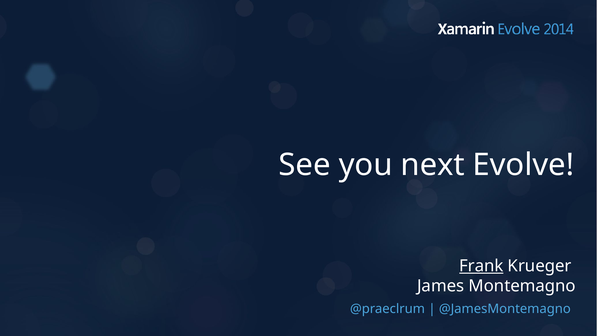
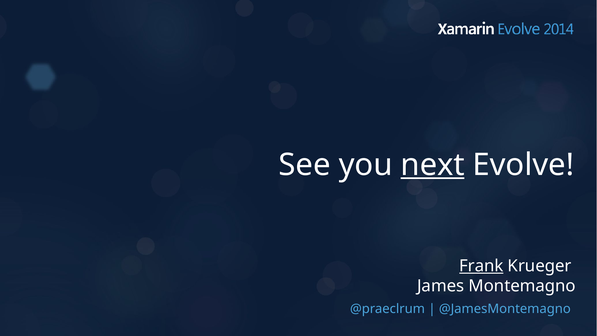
next underline: none -> present (433, 165)
